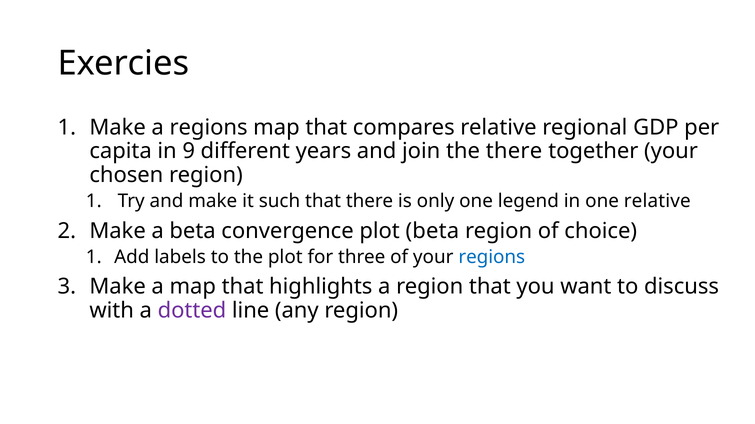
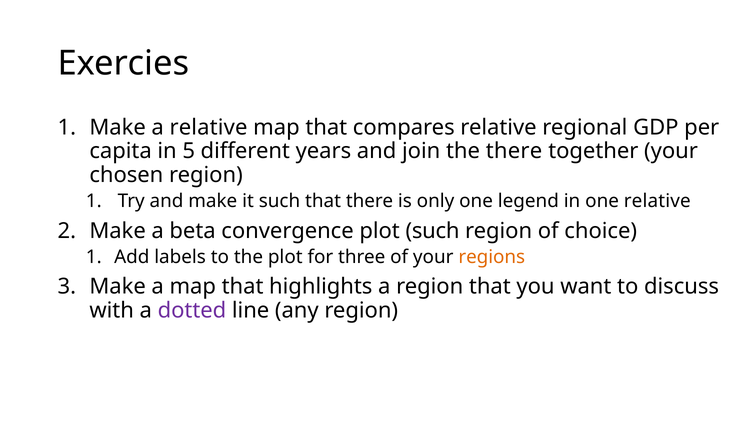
a regions: regions -> relative (208, 128)
9: 9 -> 5 (189, 151)
plot beta: beta -> such (433, 231)
regions colour: blue -> orange (492, 257)
